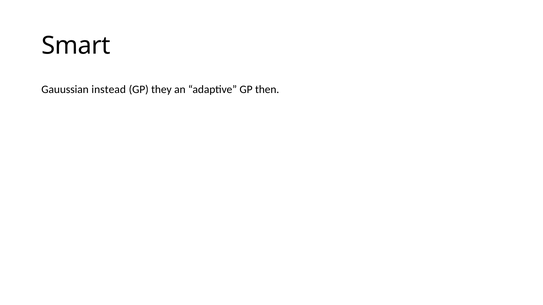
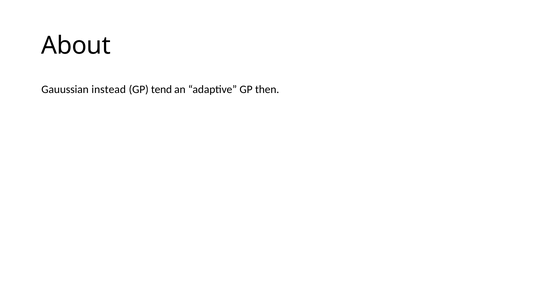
Smart: Smart -> About (76, 46)
they: they -> tend (161, 89)
